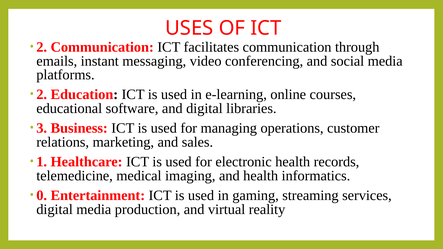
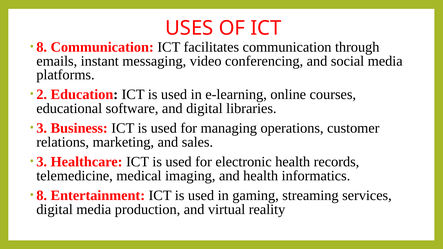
2: 2 -> 8 (42, 47)
1: 1 -> 3 (42, 162)
0: 0 -> 8 (42, 196)
